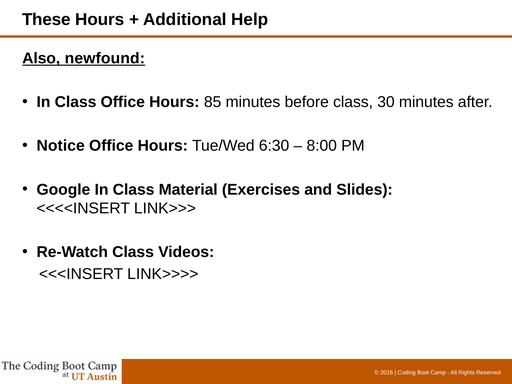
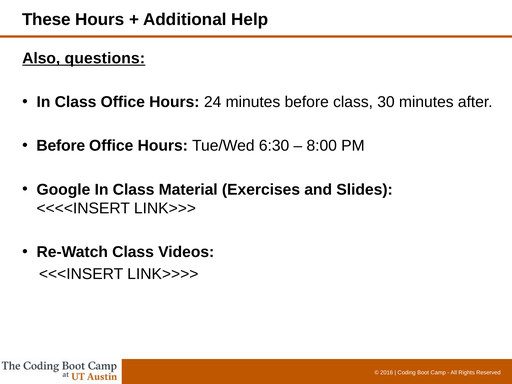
newfound: newfound -> questions (105, 58)
85: 85 -> 24 (213, 102)
Notice: Notice -> Before (61, 146)
